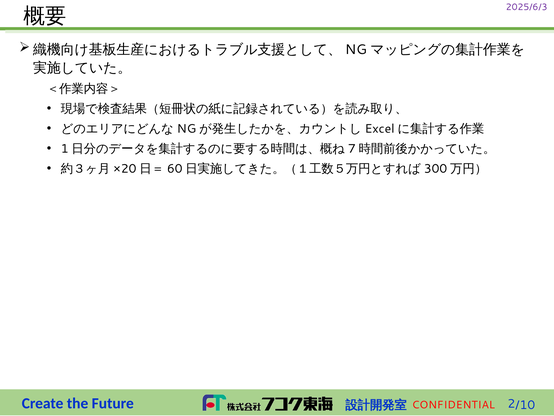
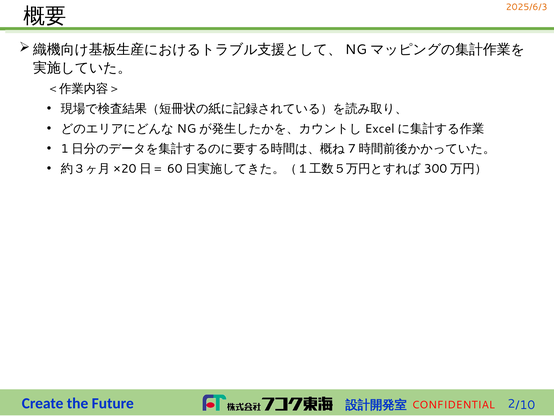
2025/6/3 colour: purple -> orange (527, 7)
